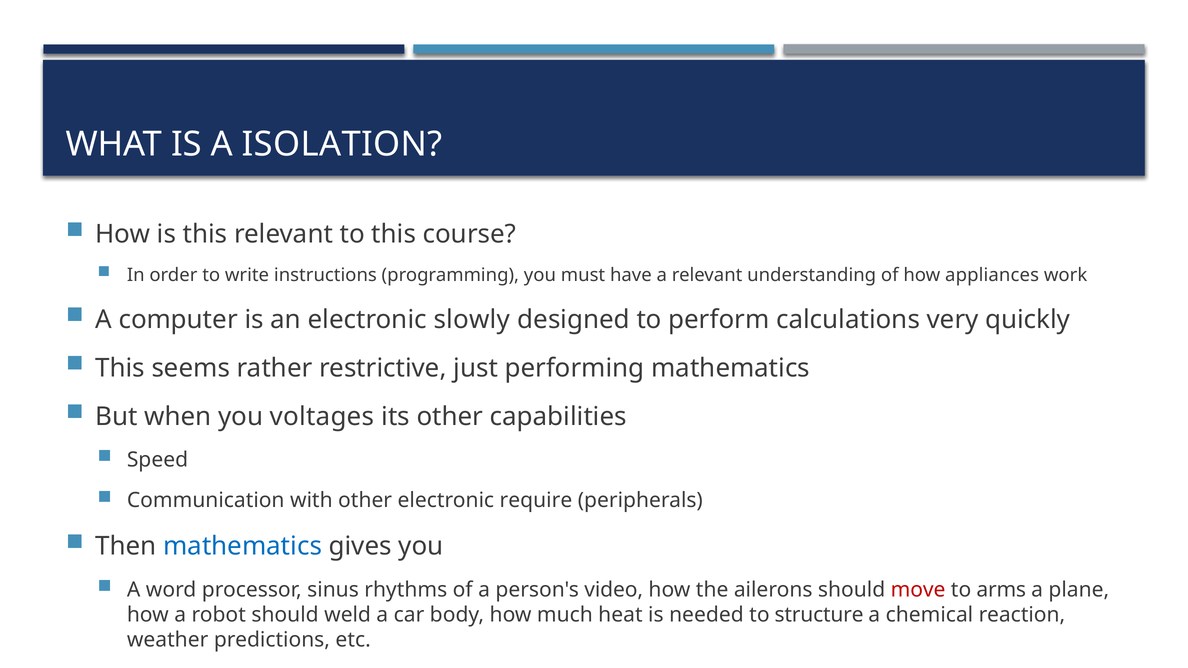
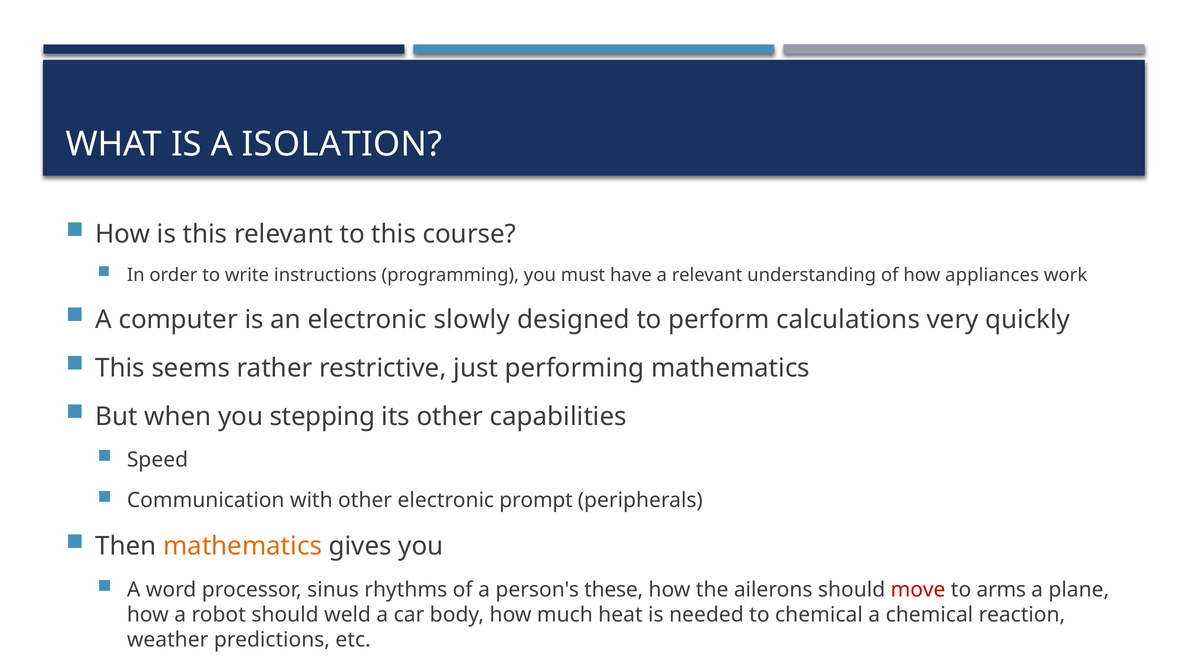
voltages: voltages -> stepping (322, 417)
require: require -> prompt (536, 501)
mathematics colour: blue -> orange (243, 547)
video: video -> these (614, 590)
to structure: structure -> chemical (819, 615)
